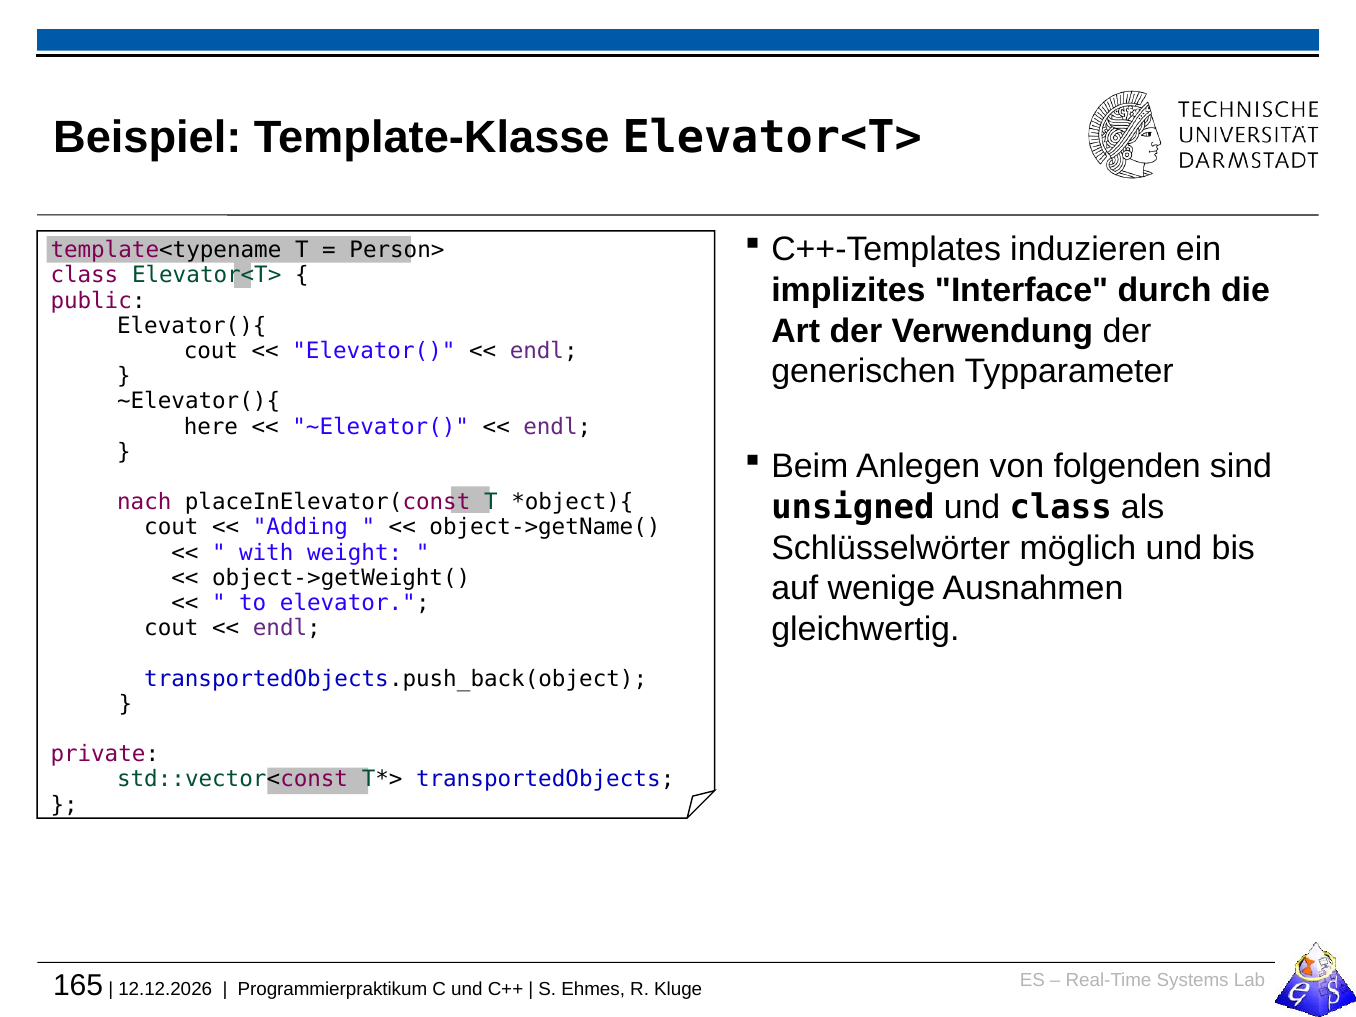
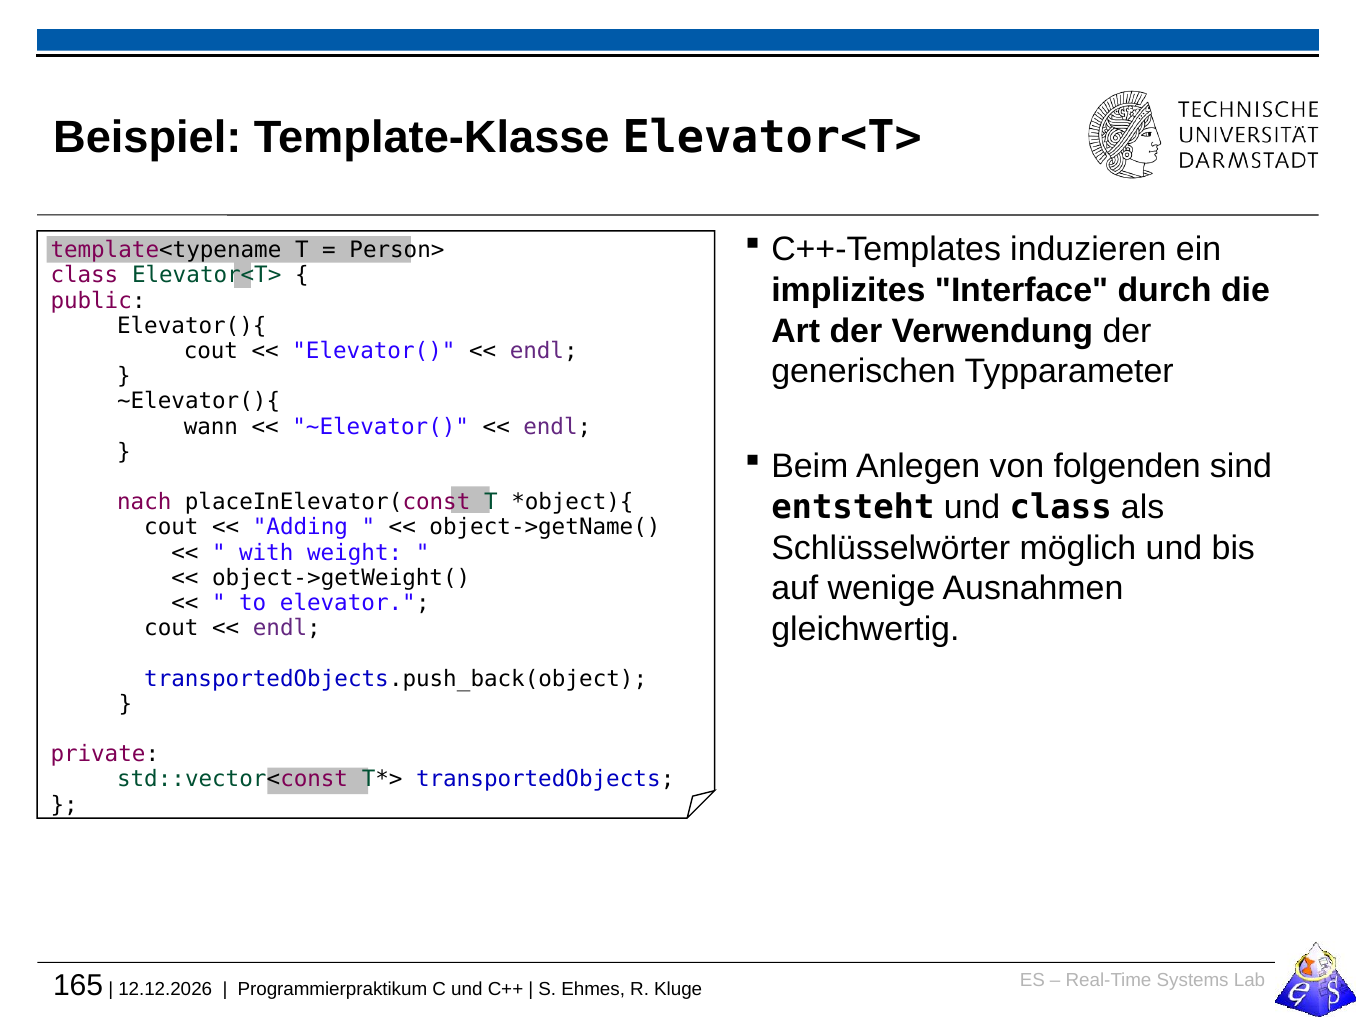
here: here -> wann (211, 427)
unsigned: unsigned -> entsteht (853, 507)
